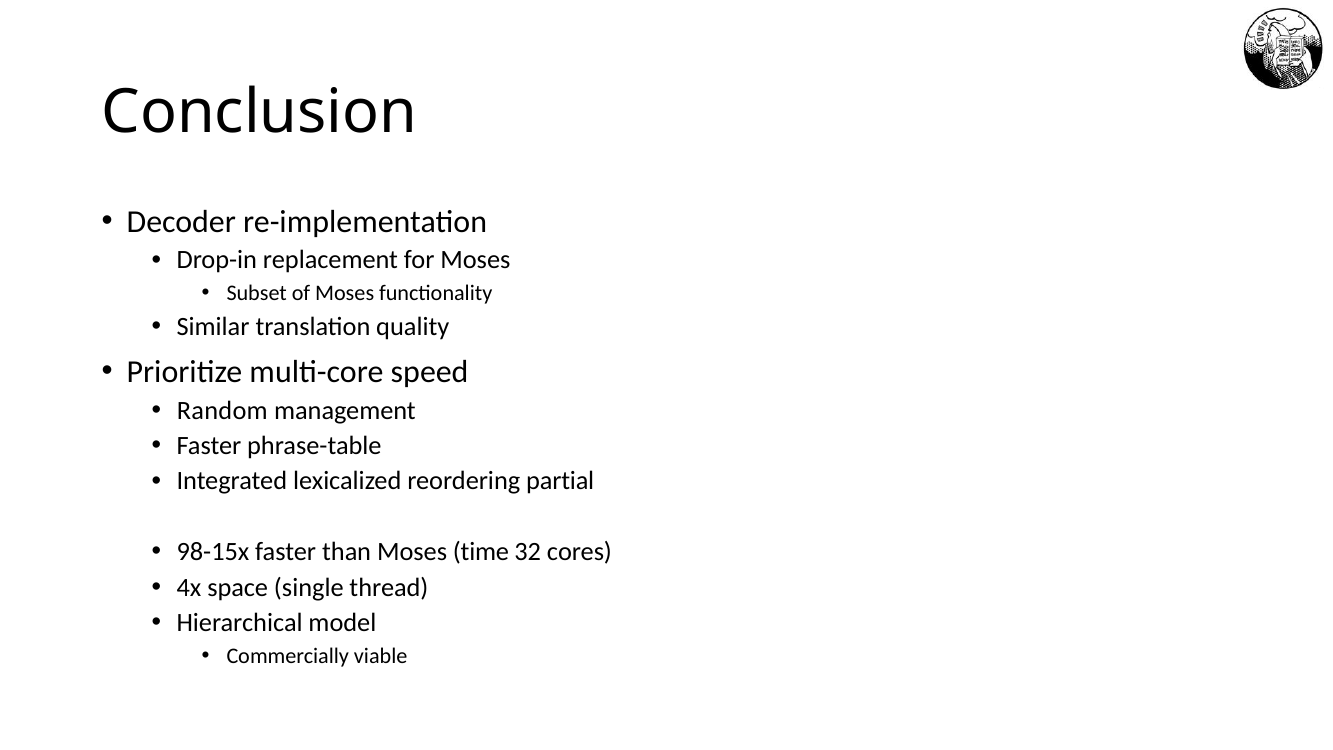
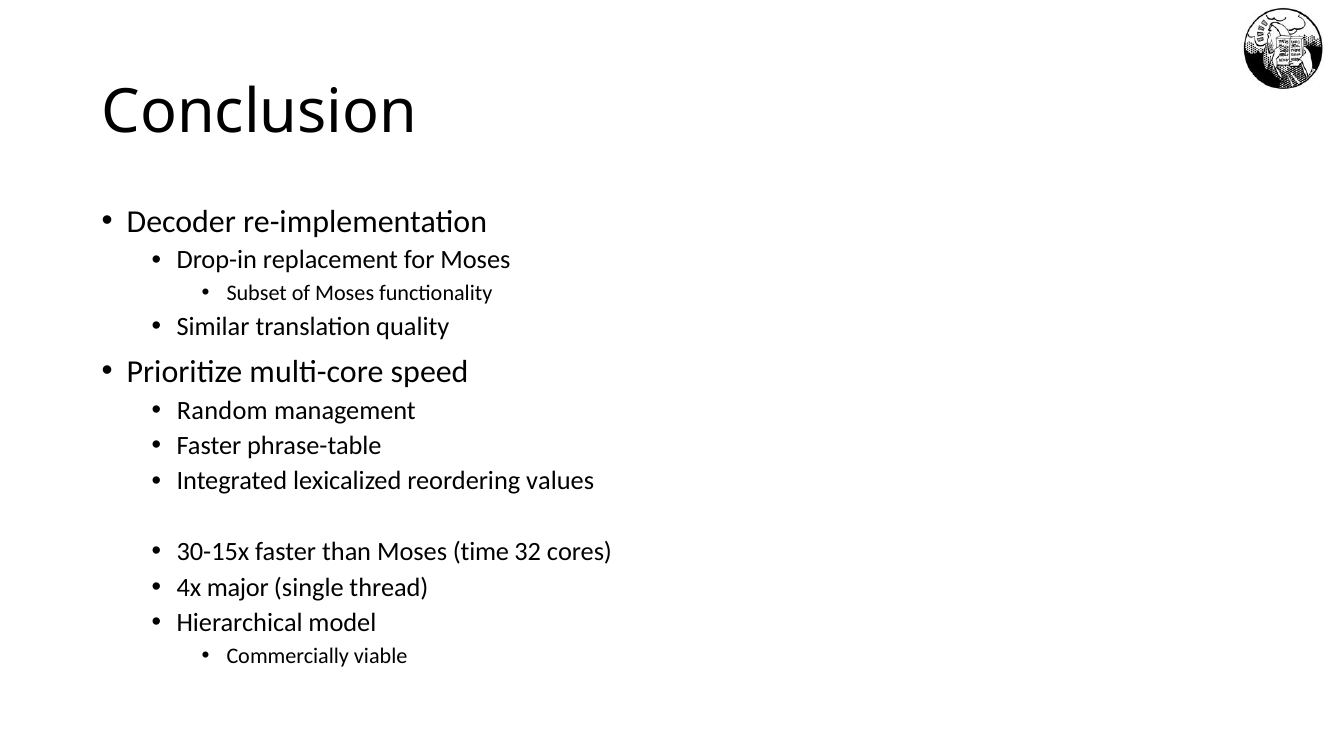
partial: partial -> values (560, 481)
98-15x: 98-15x -> 30-15x (213, 552)
space: space -> major (238, 587)
